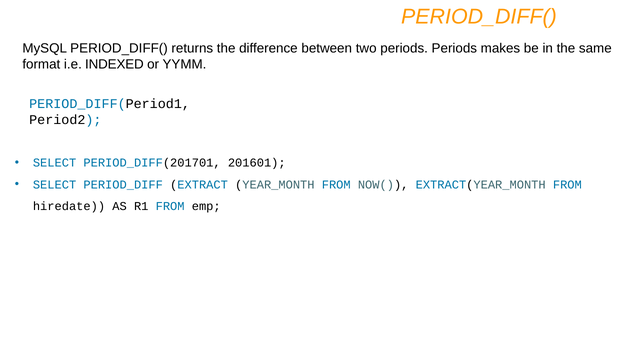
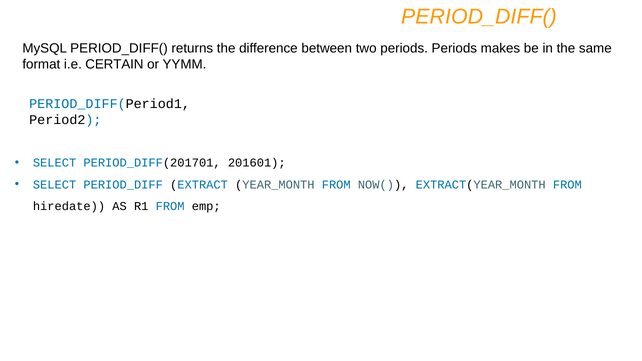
INDEXED: INDEXED -> CERTAIN (114, 64)
